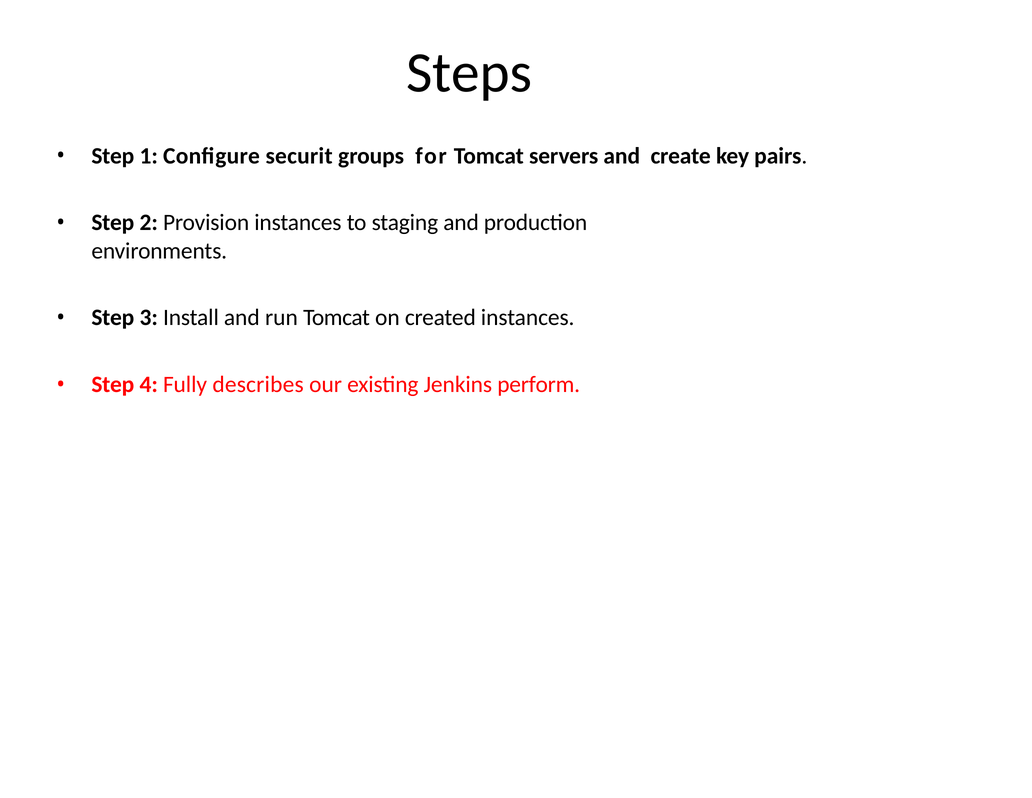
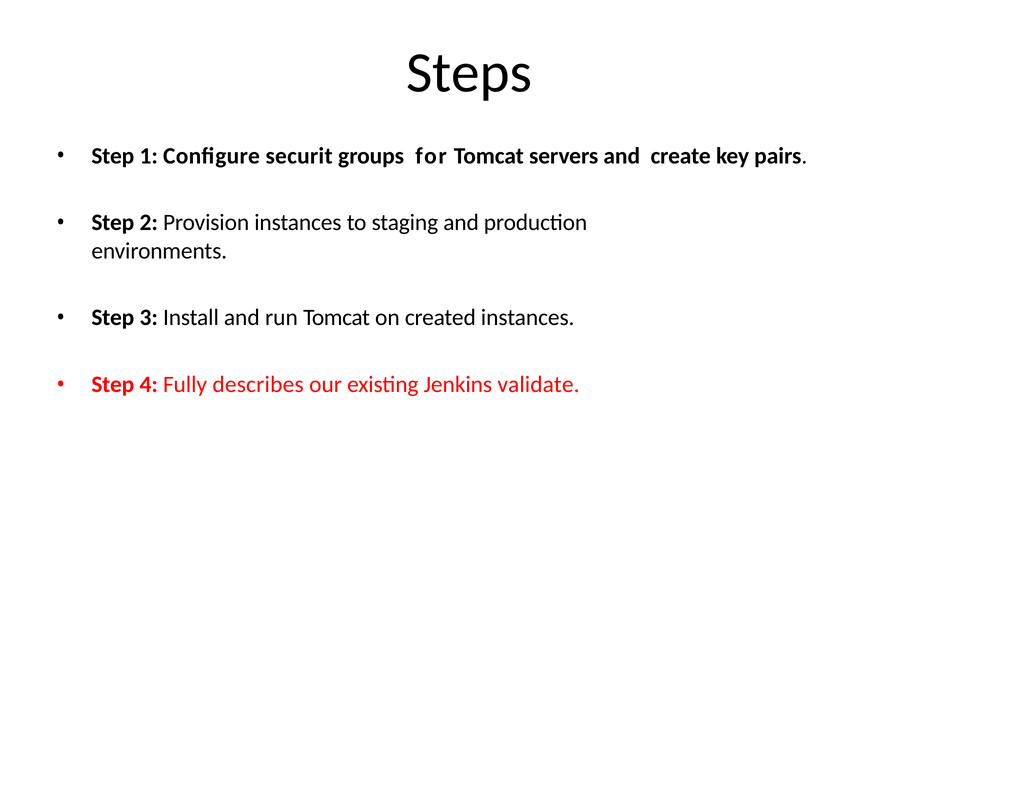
perform: perform -> validate (539, 384)
